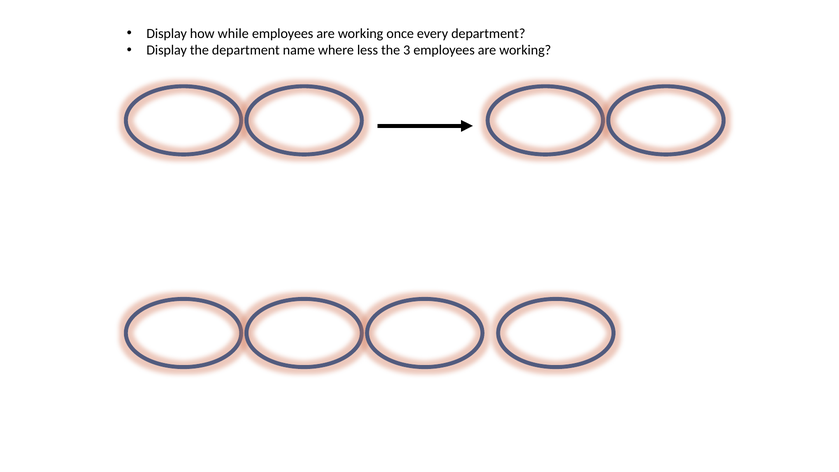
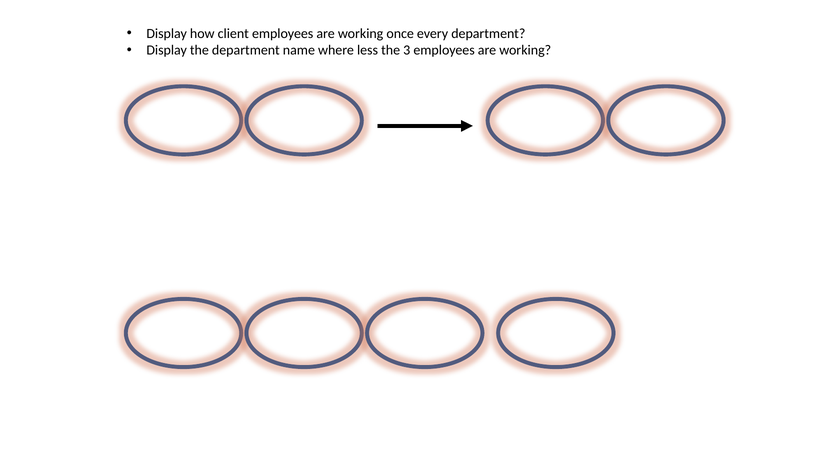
while: while -> client (233, 33)
